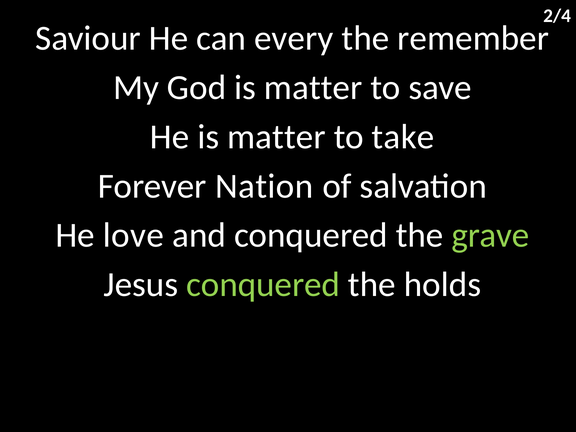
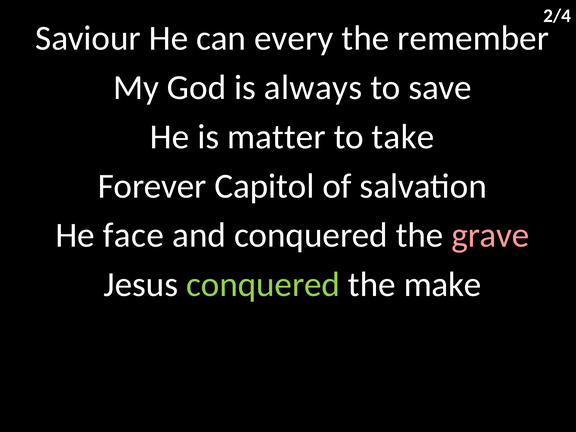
God is matter: matter -> always (313, 88)
Nation: Nation -> Capitol (264, 186)
love: love -> face (133, 235)
grave colour: light green -> pink (490, 235)
holds: holds -> make (443, 285)
